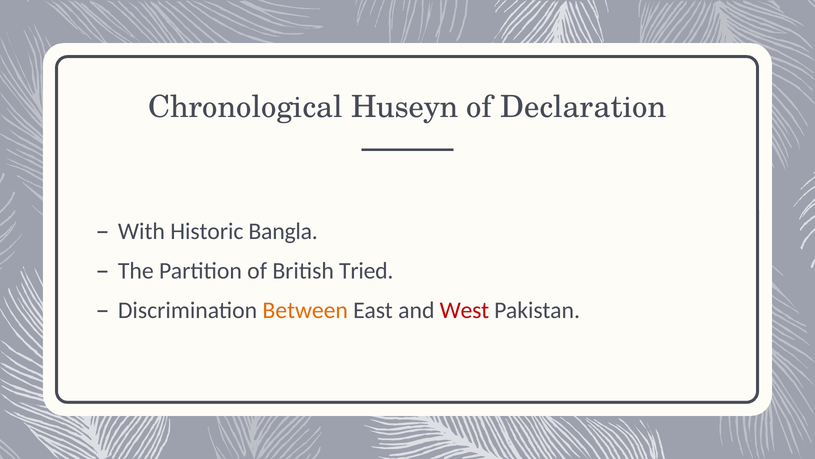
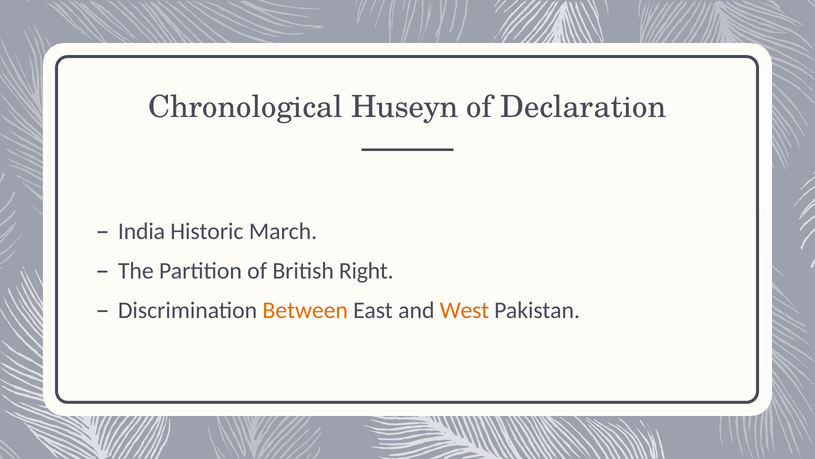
With: With -> India (142, 231)
Bangla: Bangla -> March (283, 231)
Tried: Tried -> Right (366, 271)
West colour: red -> orange (464, 310)
